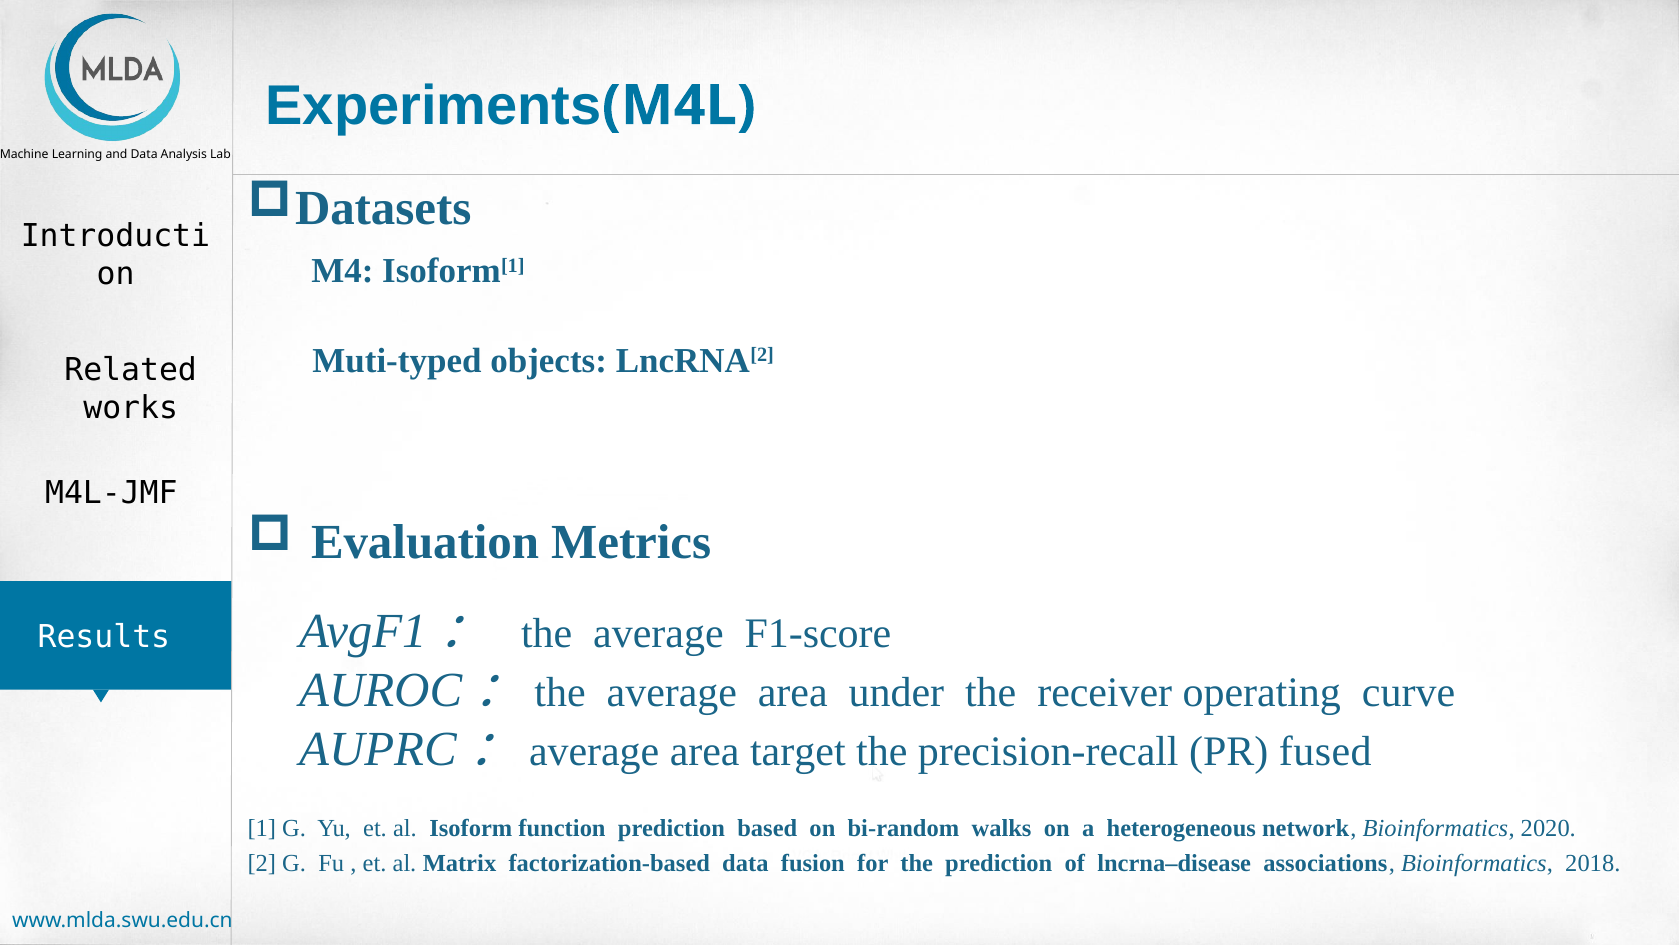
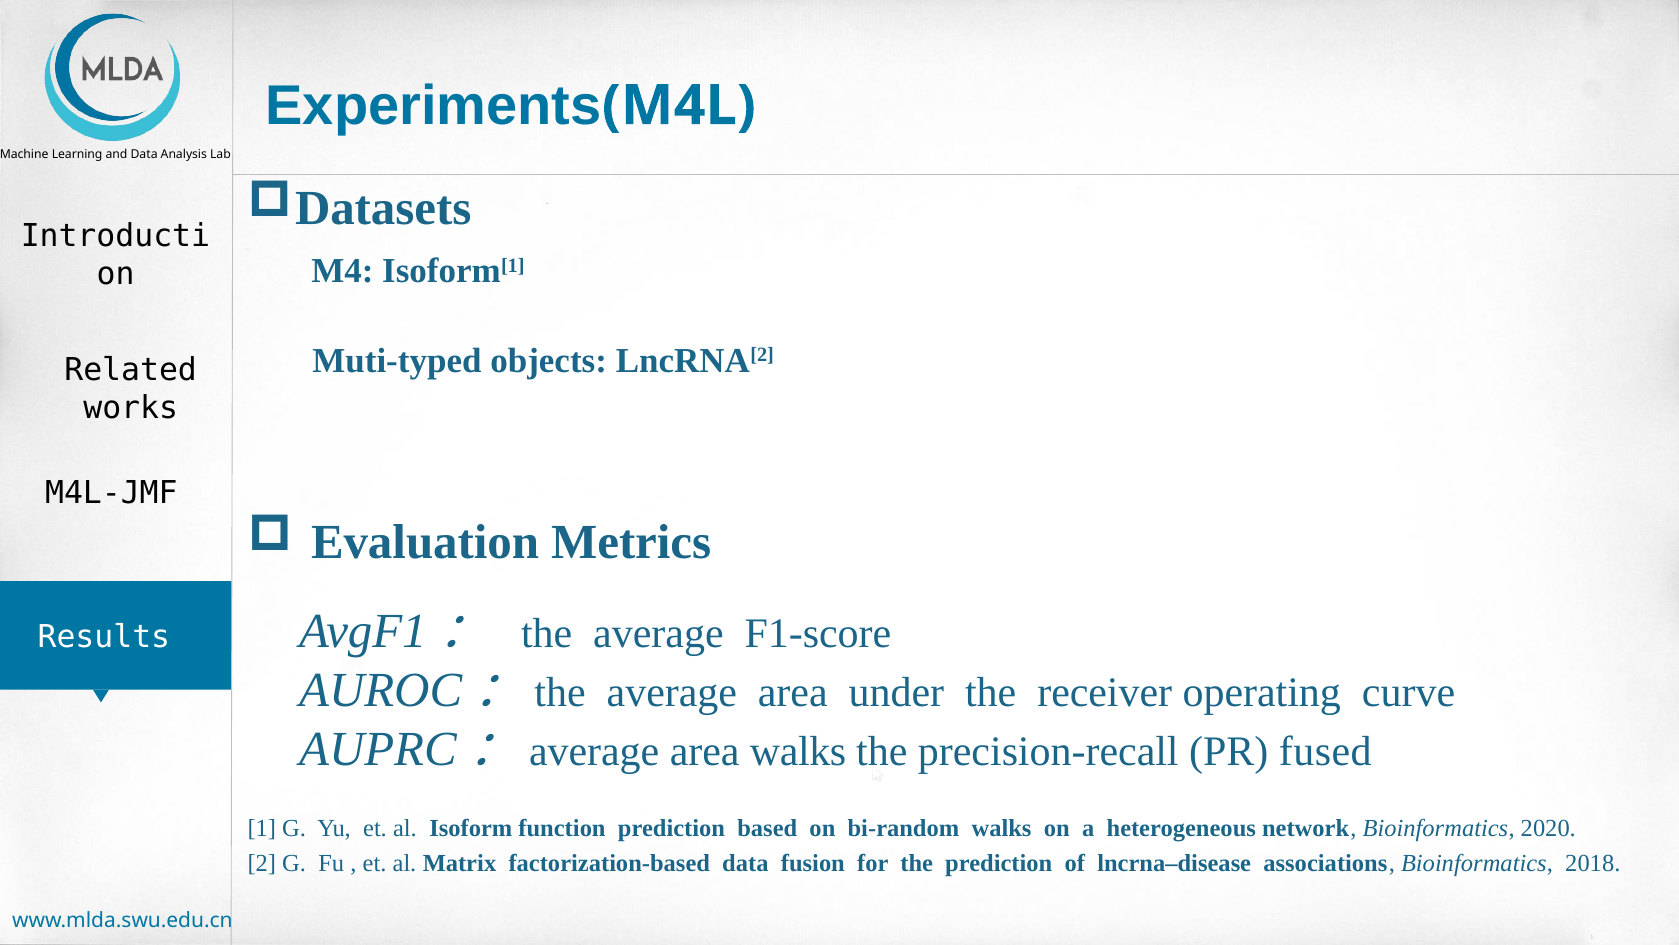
area target: target -> walks (798, 751)
